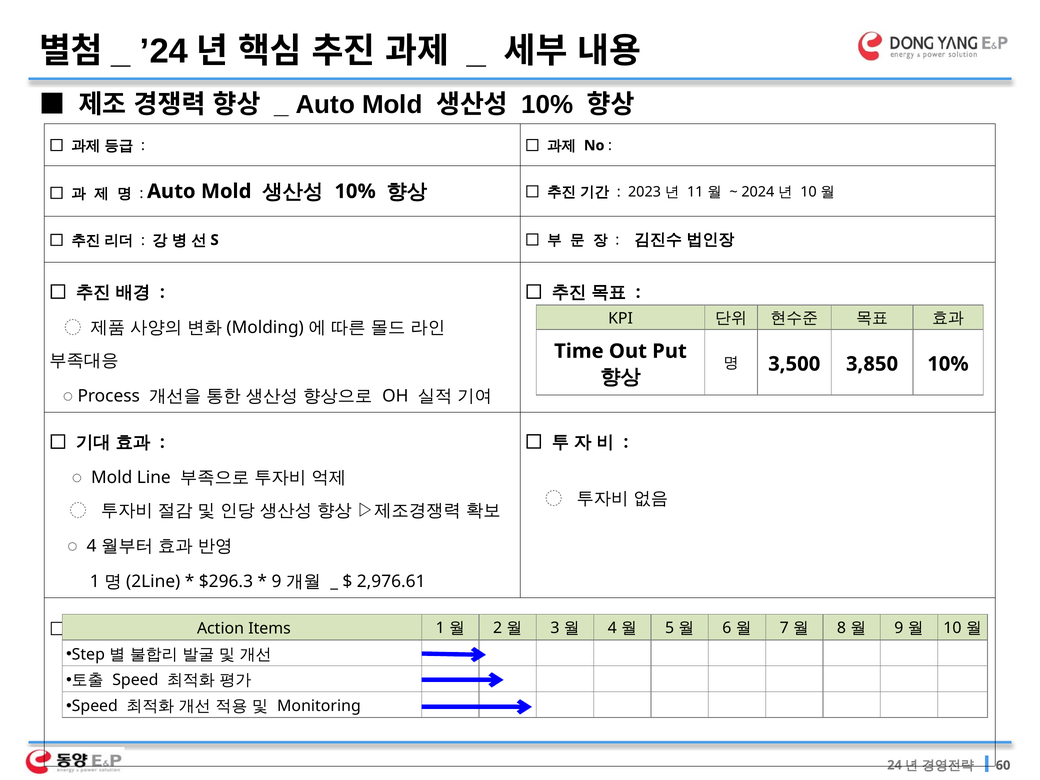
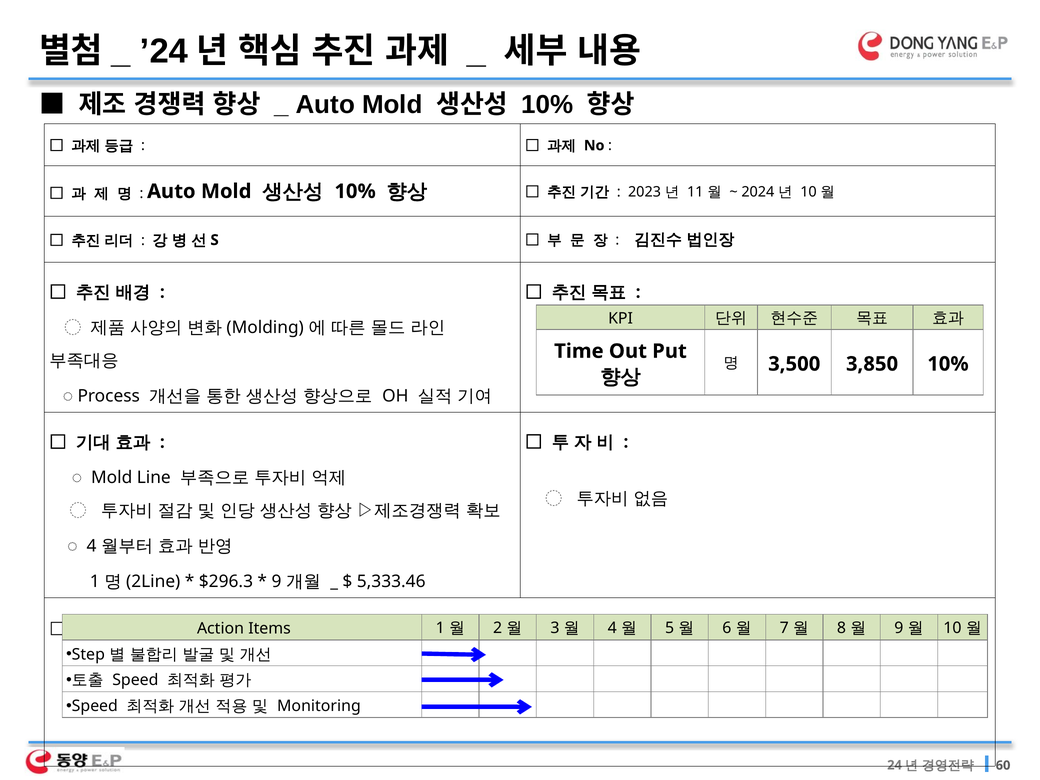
2,976.61: 2,976.61 -> 5,333.46 (391, 582)
